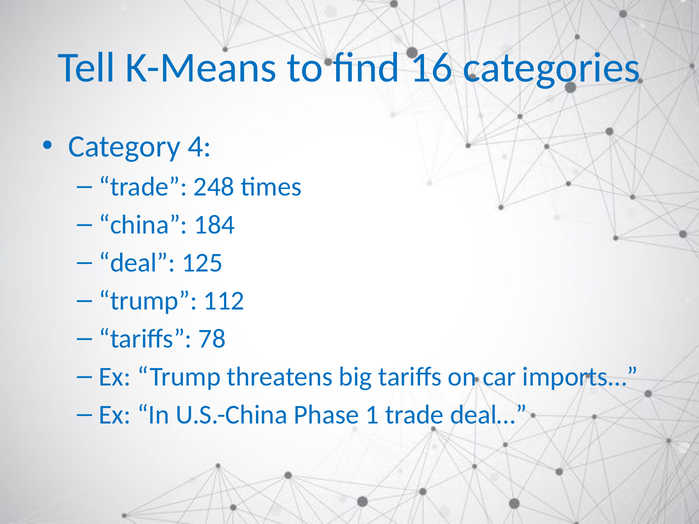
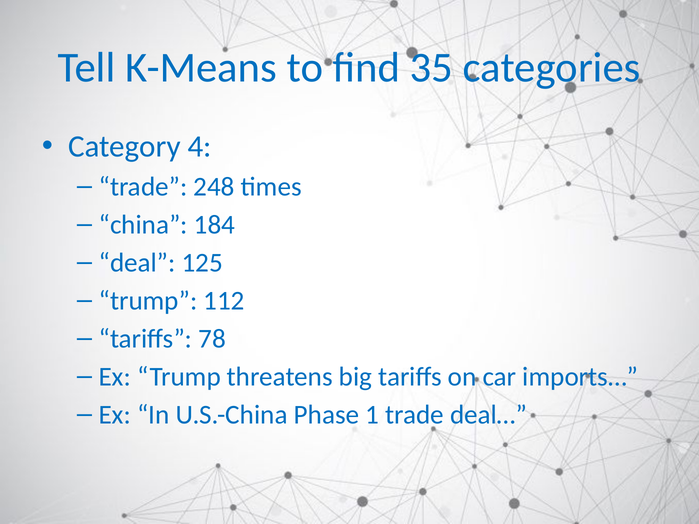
16: 16 -> 35 (431, 68)
